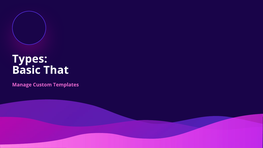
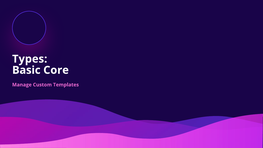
That: That -> Core (56, 70)
